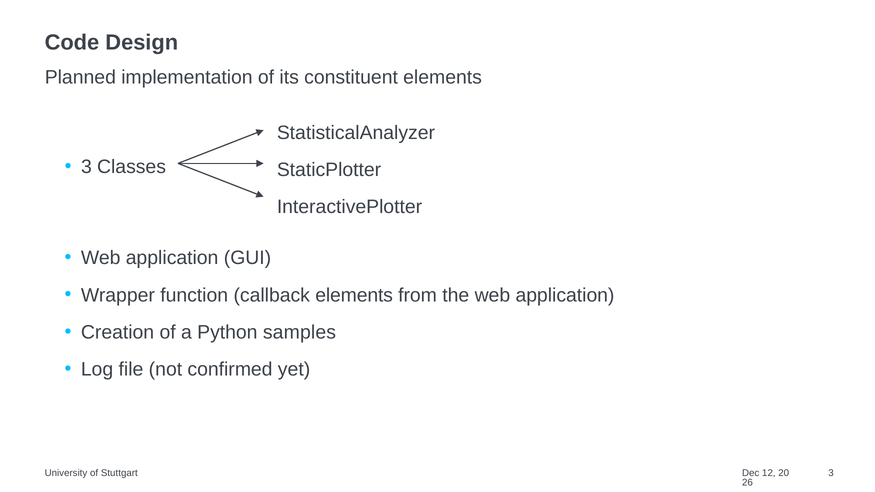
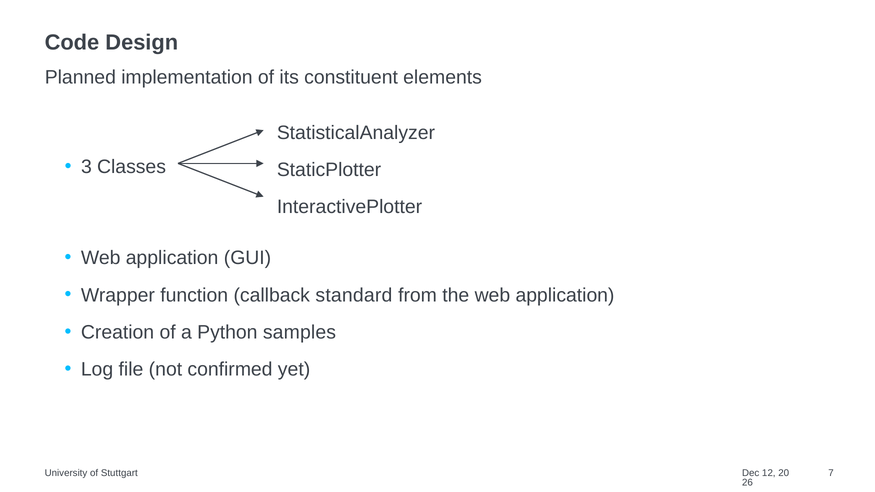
callback elements: elements -> standard (354, 295)
Stuttgart 3: 3 -> 7 (831, 473)
